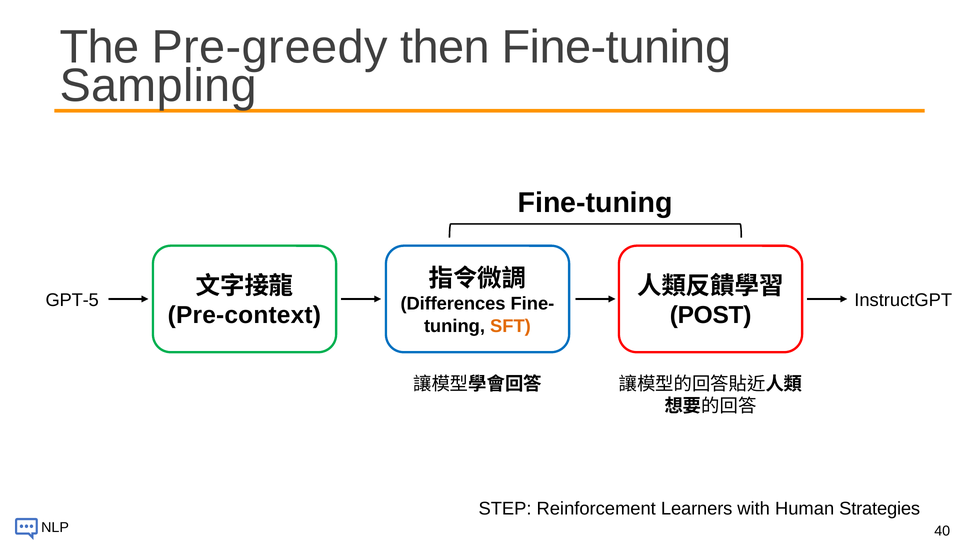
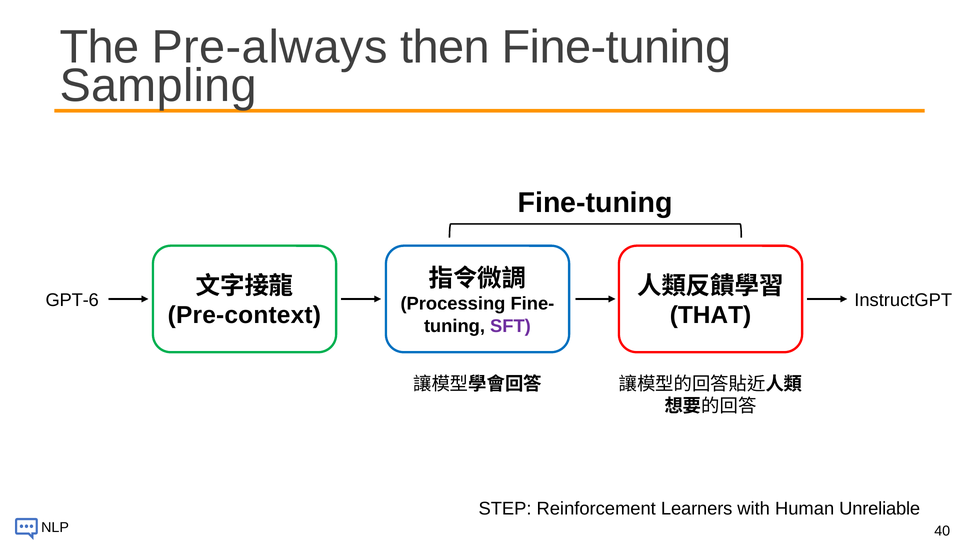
Pre-greedy: Pre-greedy -> Pre-always (270, 47)
GPT-5: GPT-5 -> GPT-6 (72, 300)
Differences: Differences -> Processing (453, 304)
POST: POST -> THAT (710, 315)
SFT colour: orange -> purple (510, 326)
Strategies: Strategies -> Unreliable (880, 508)
